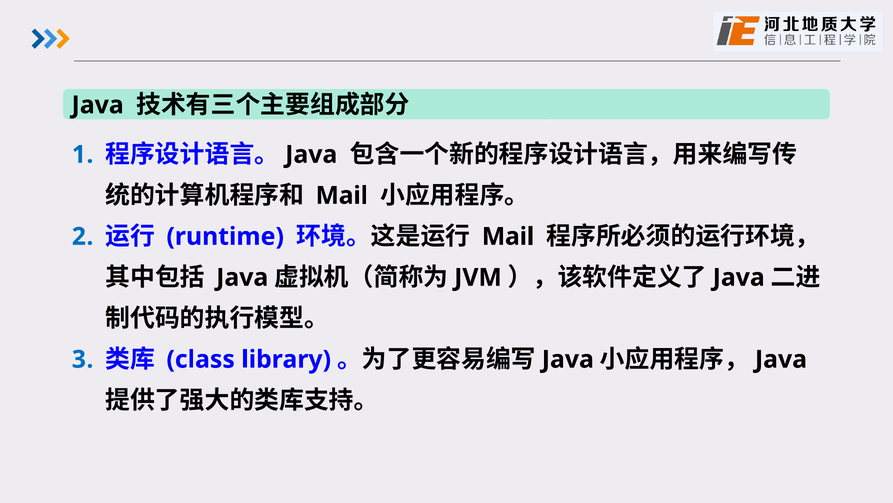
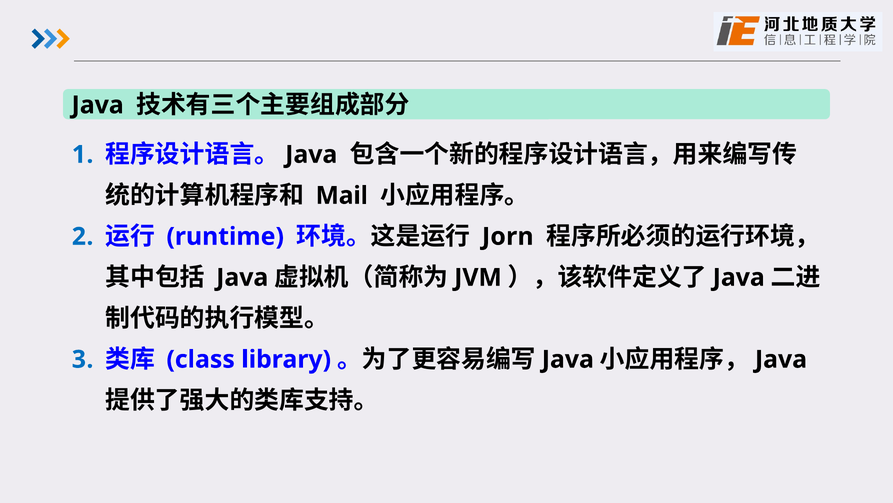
Mail: Mail -> Jorn (508, 236)
